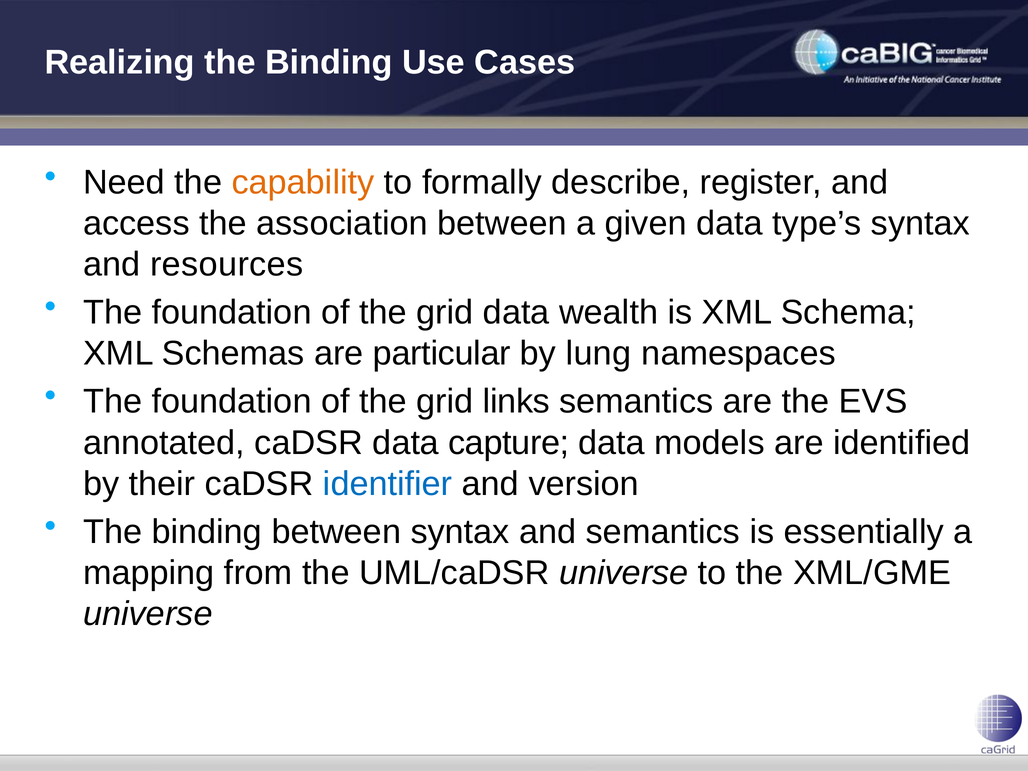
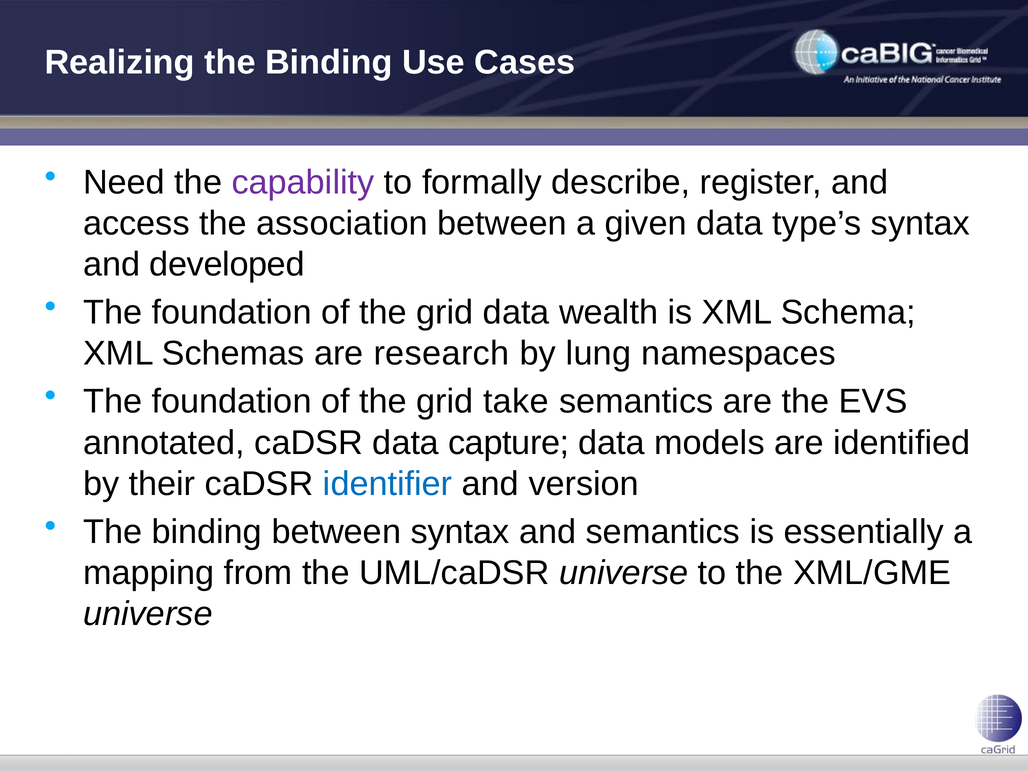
capability colour: orange -> purple (303, 182)
resources: resources -> developed (227, 265)
particular: particular -> research (441, 354)
links: links -> take (516, 402)
